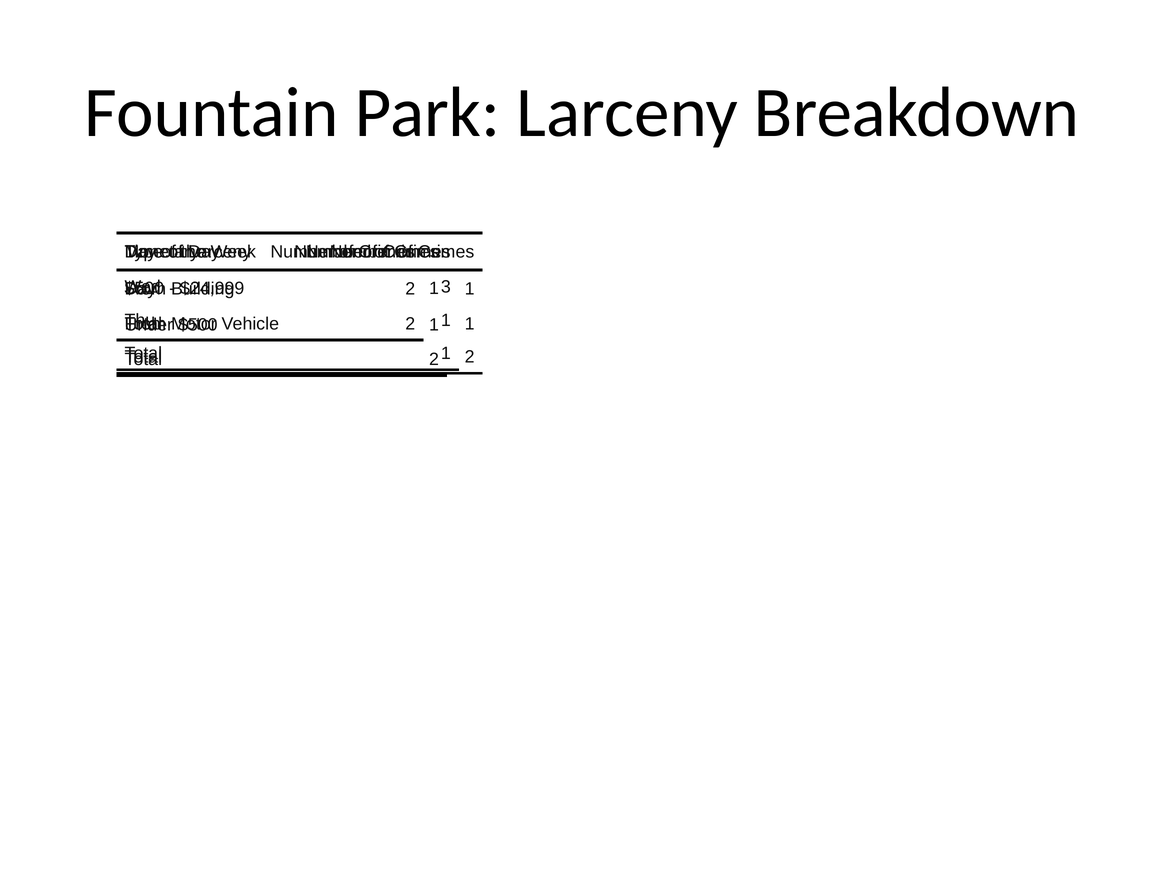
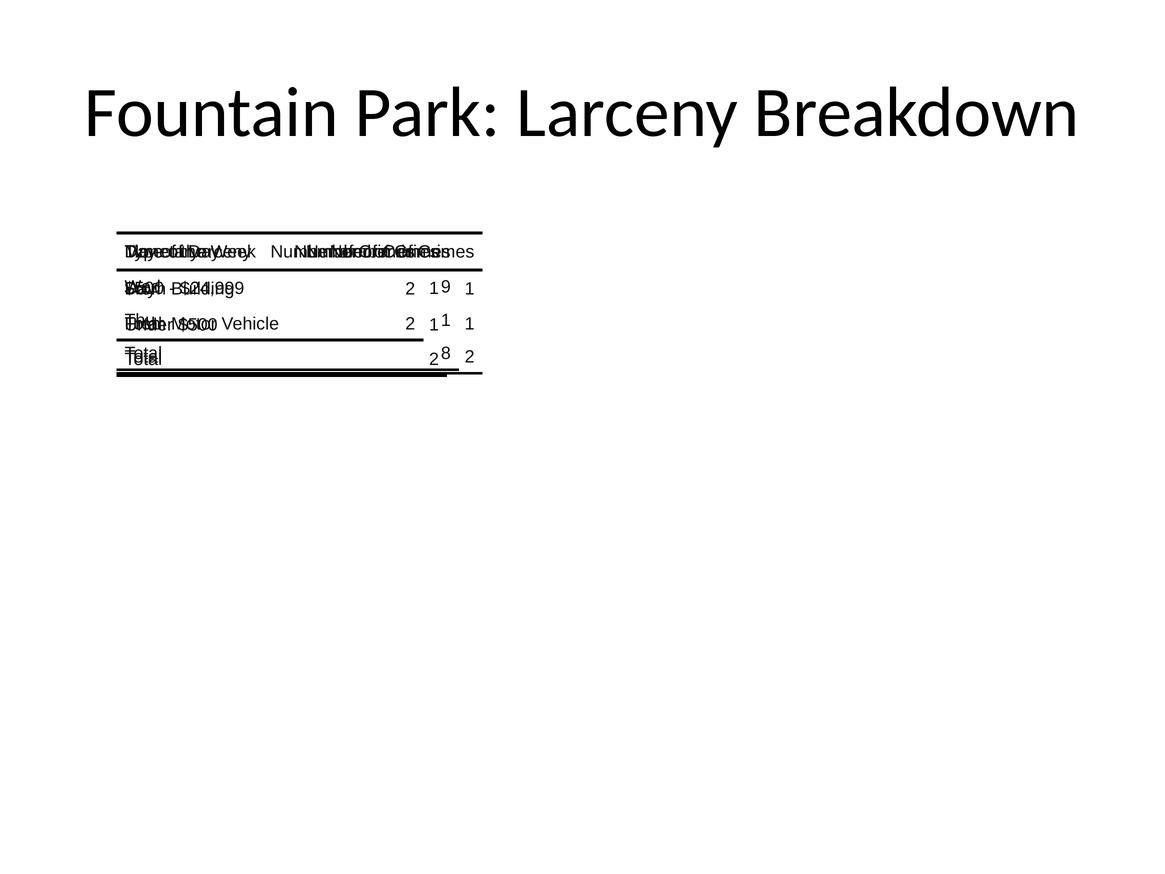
3: 3 -> 9 (446, 287)
1: 1 -> 8 (446, 353)
